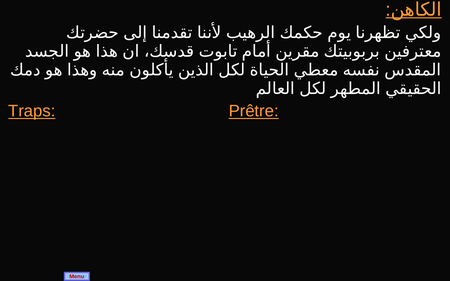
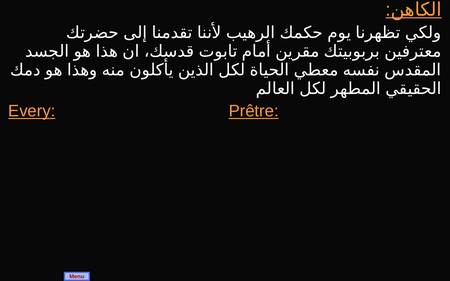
Traps: Traps -> Every (32, 111)
